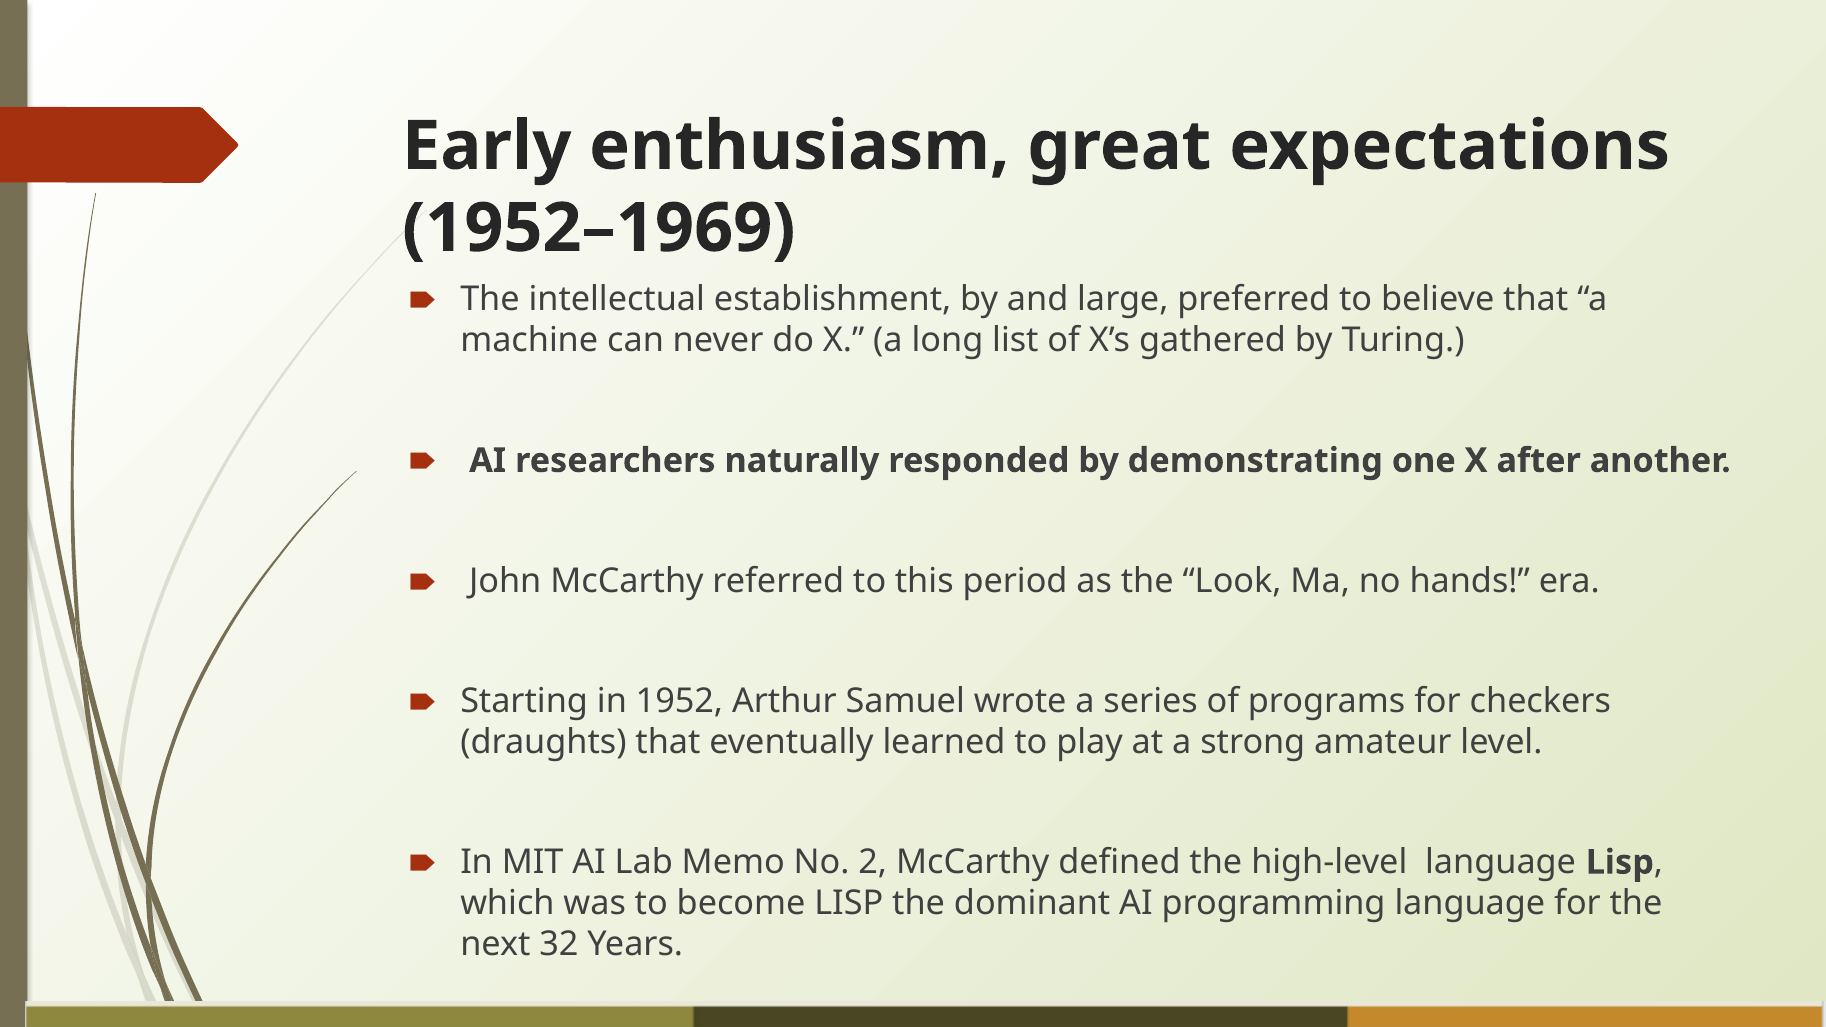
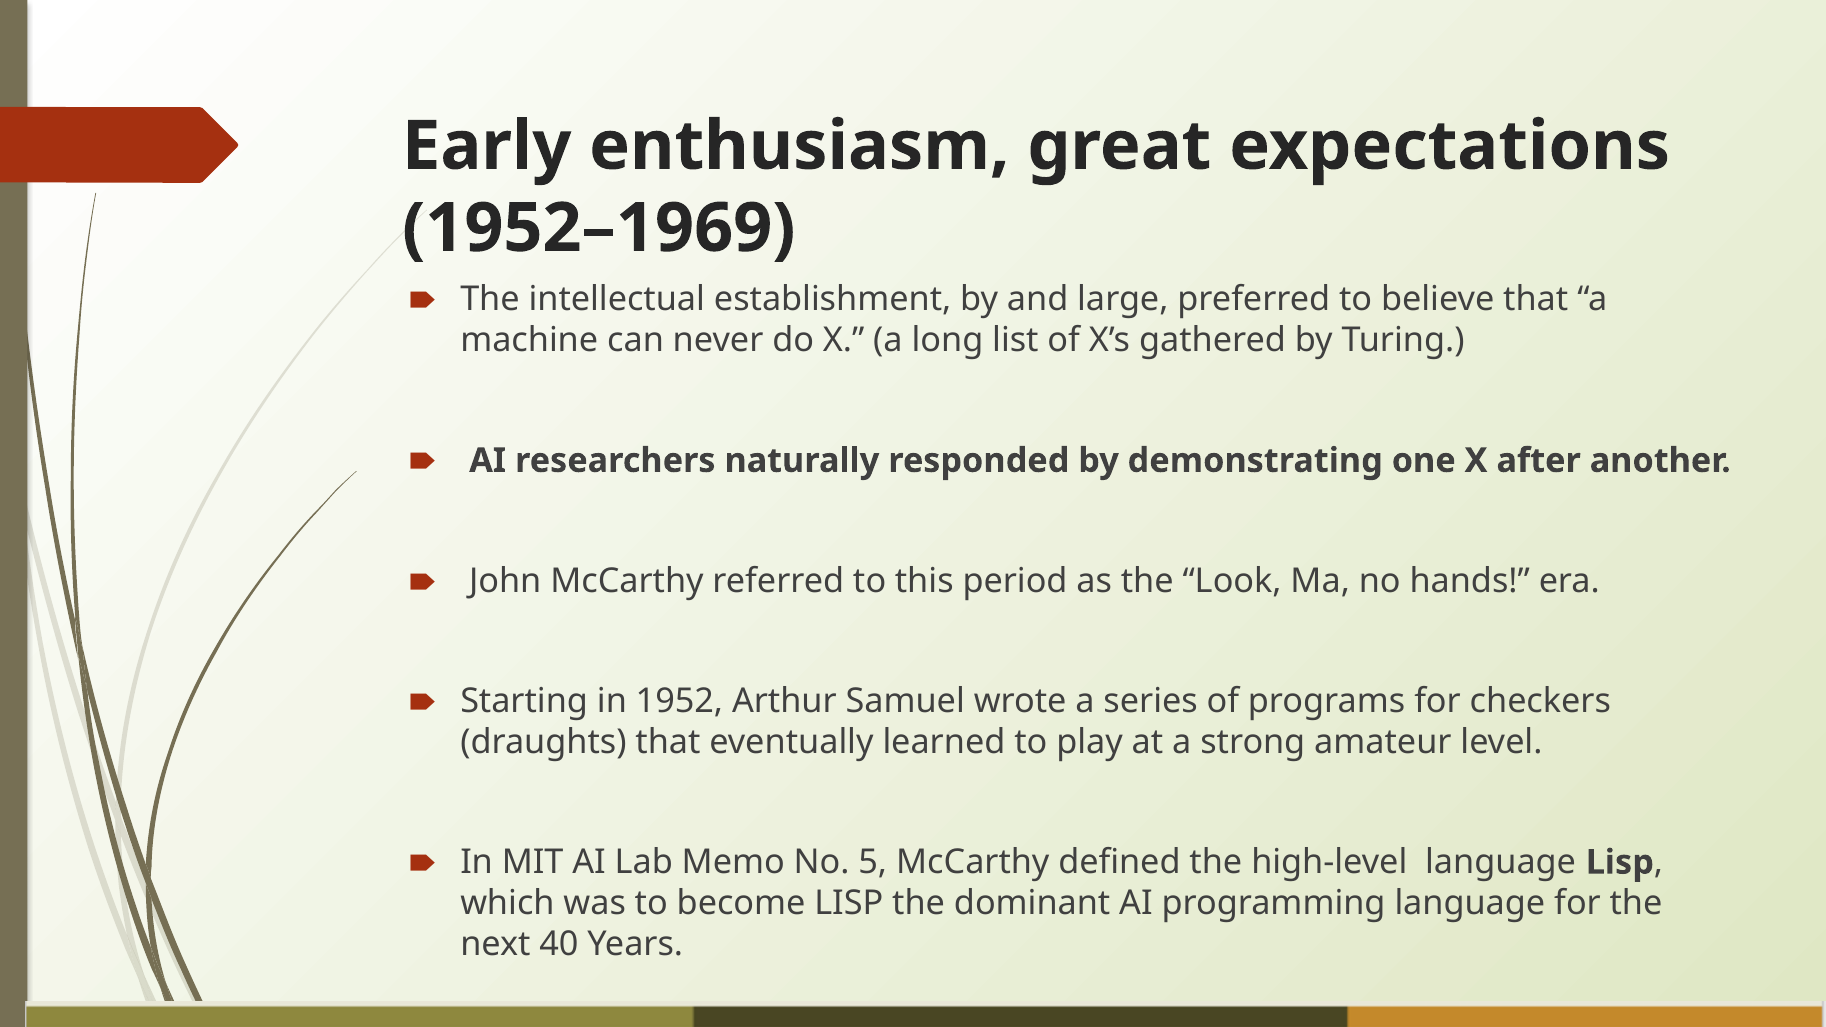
2: 2 -> 5 (873, 862)
32: 32 -> 40 (559, 945)
